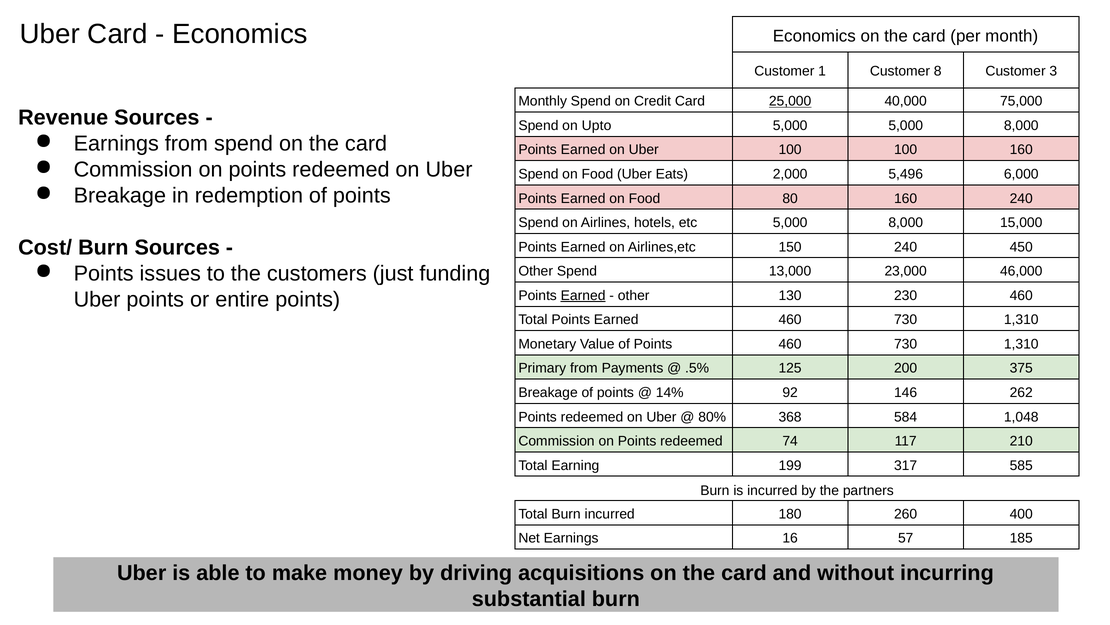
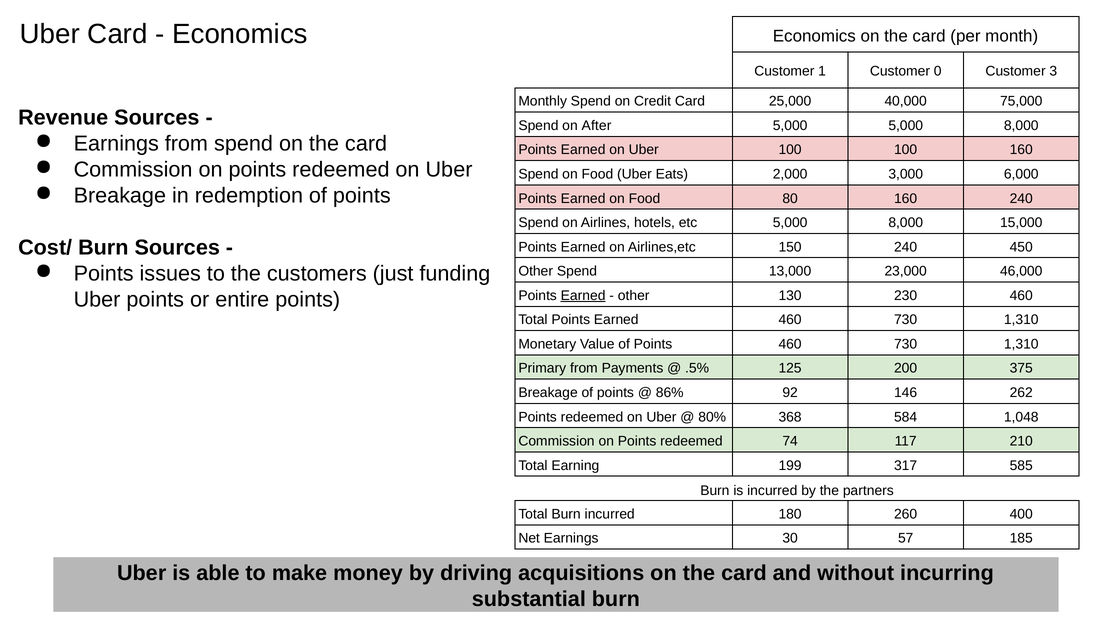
8: 8 -> 0 (938, 71)
25,000 underline: present -> none (790, 101)
Upto: Upto -> After (597, 125)
5,496: 5,496 -> 3,000 (906, 174)
14%: 14% -> 86% (670, 392)
16: 16 -> 30 (790, 538)
